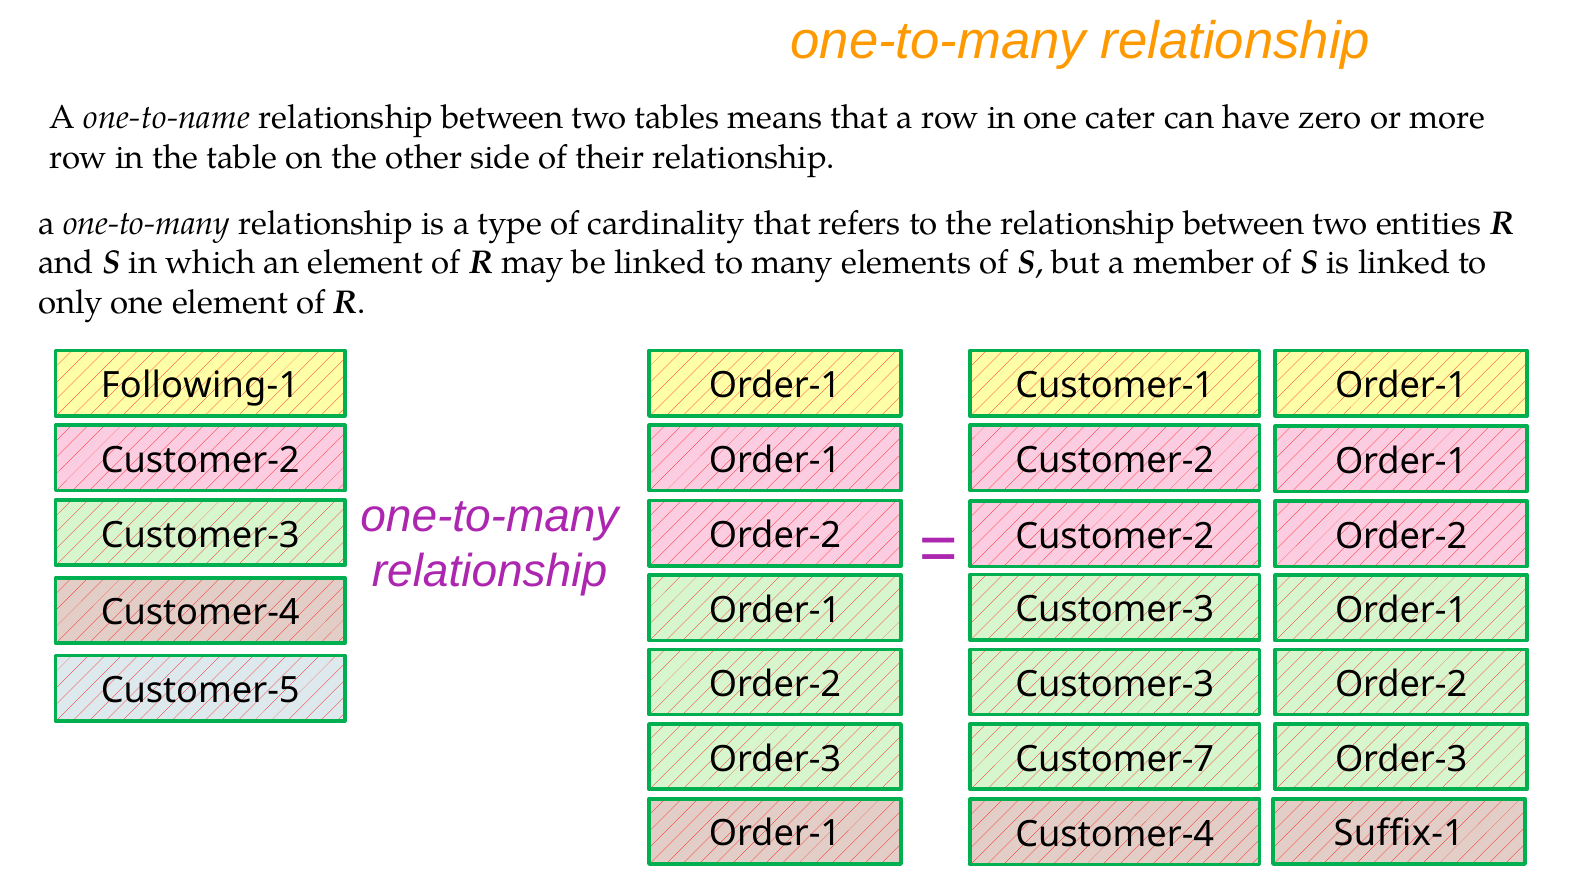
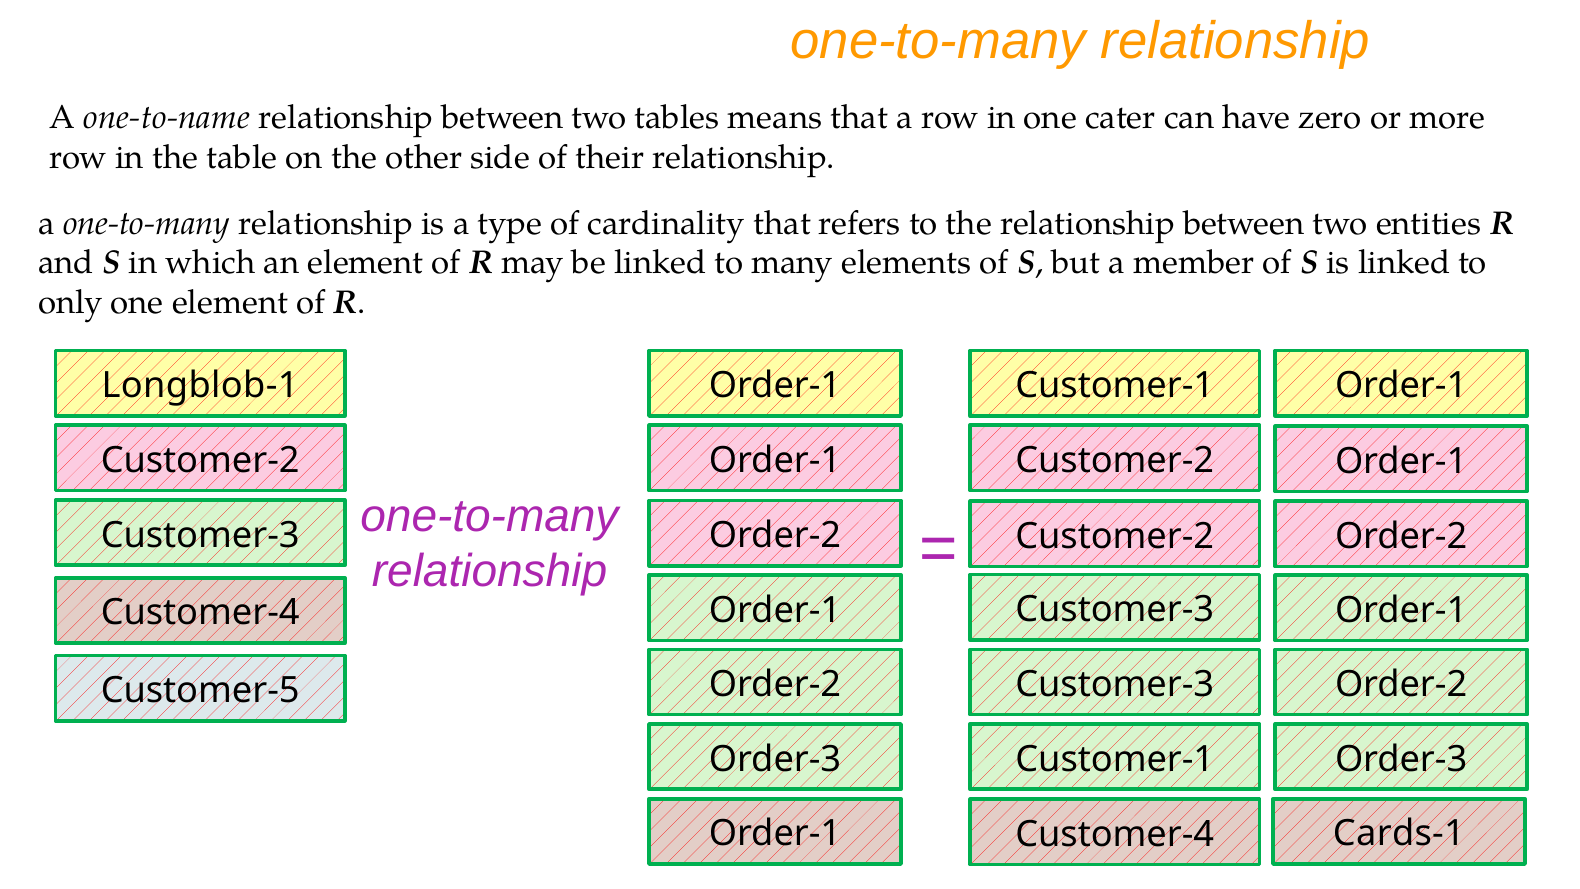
Following-1: Following-1 -> Longblob-1 (200, 386)
Customer-7: Customer-7 -> Customer-1 (1115, 759)
Suffix-1: Suffix-1 -> Cards-1 (1399, 834)
